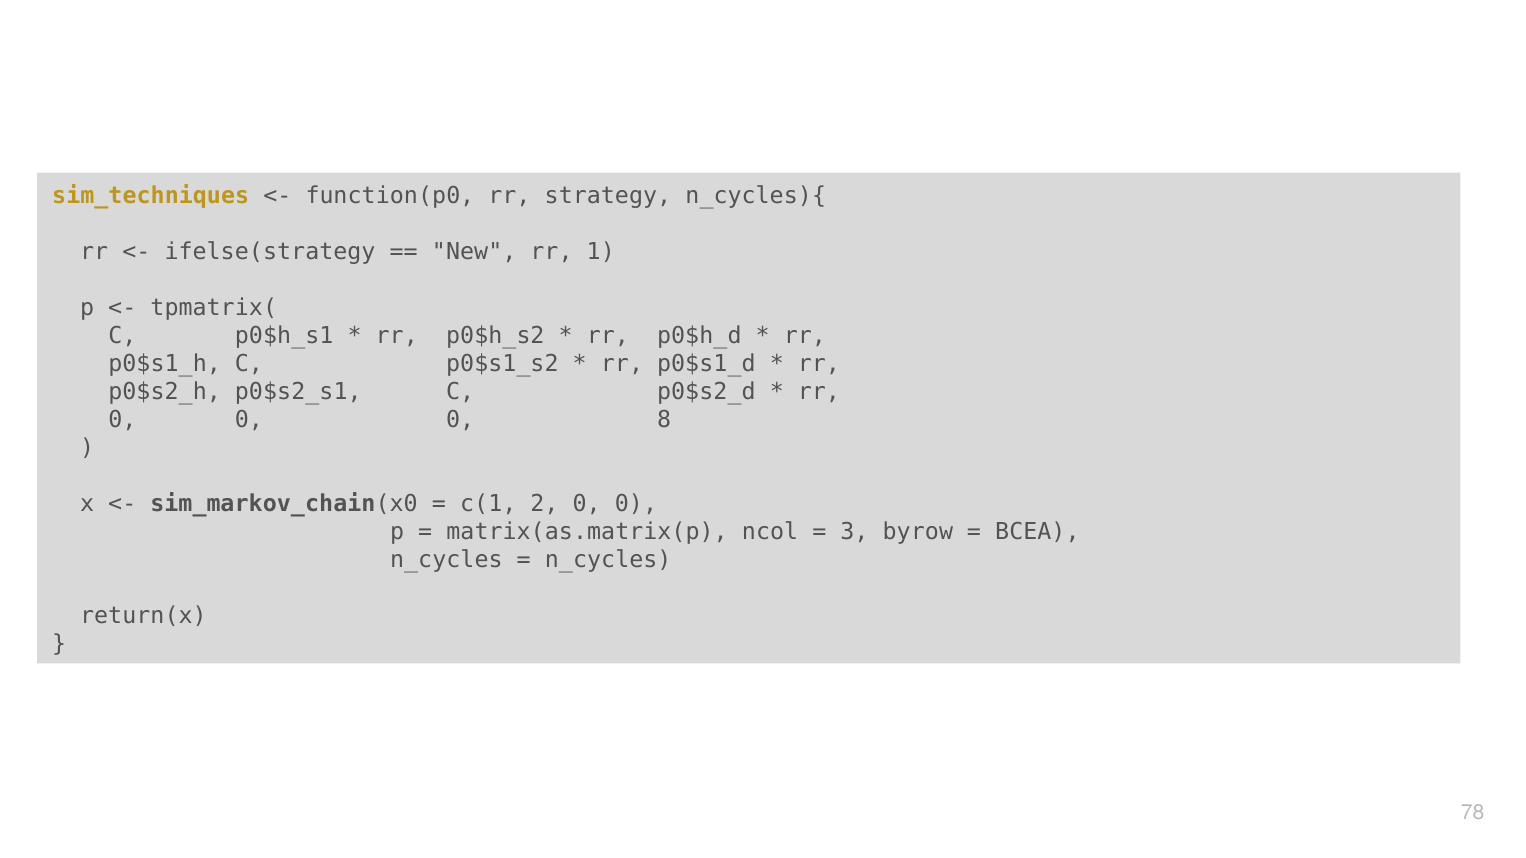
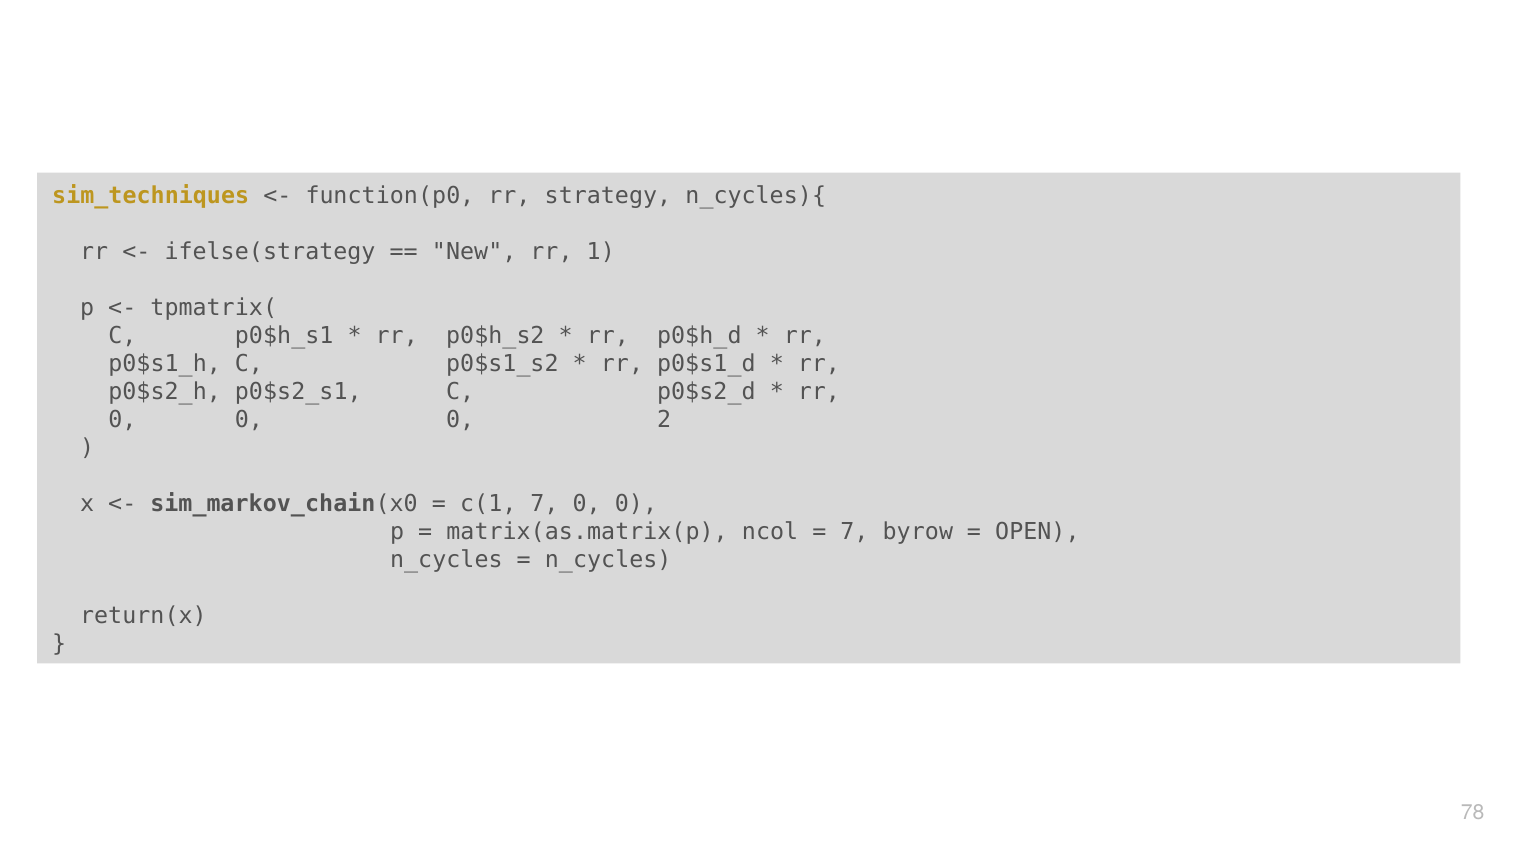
8: 8 -> 2 (664, 420)
c(1 2: 2 -> 7 (544, 504)
3: 3 -> 7 (854, 532)
BCEA: BCEA -> OPEN (1037, 532)
